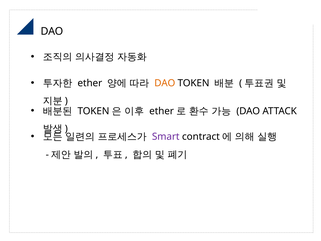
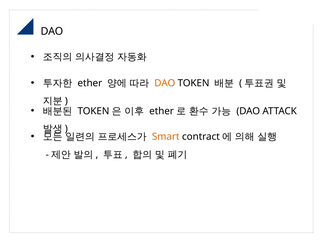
Smart colour: purple -> orange (166, 136)
